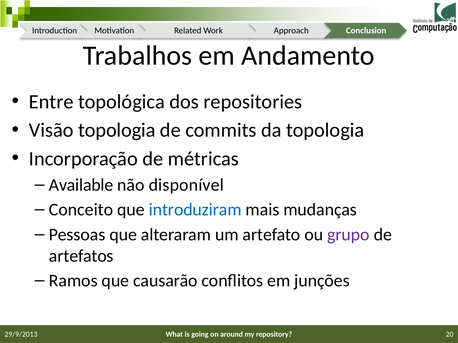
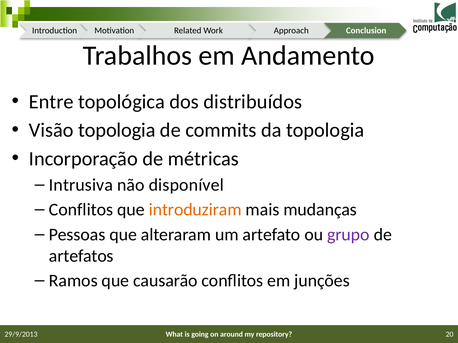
repositories: repositories -> distribuídos (253, 102)
Available: Available -> Intrusiva (81, 185)
Conceito: Conceito -> Conflitos (81, 210)
introduziram colour: blue -> orange (195, 210)
